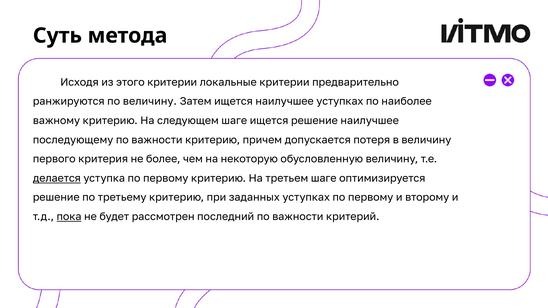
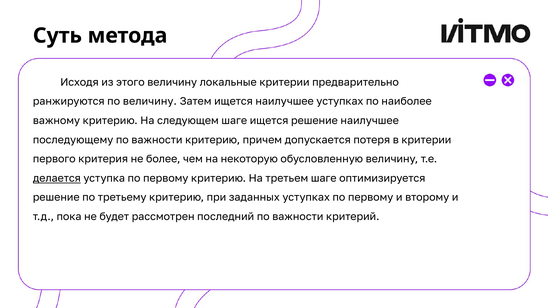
этого критерии: критерии -> величину (172, 82)
в величину: величину -> критерии (426, 140)
пока underline: present -> none (69, 217)
